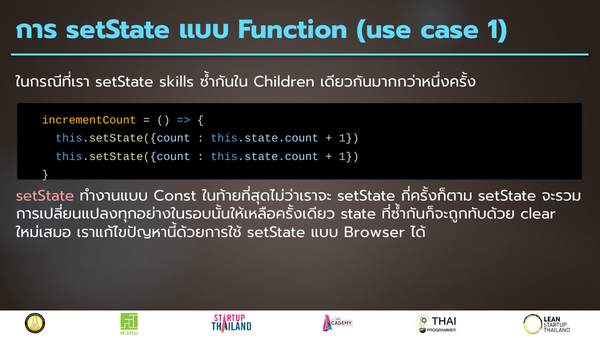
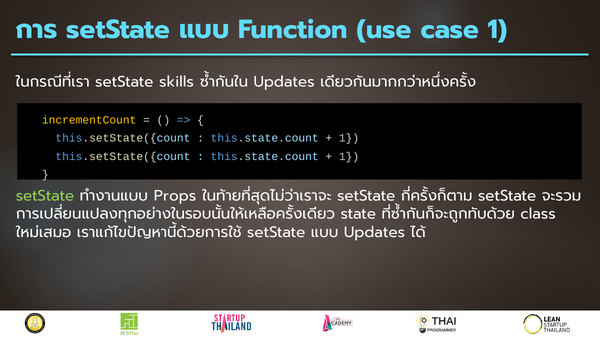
Children: Children -> Updates (284, 81)
setState colour: pink -> light green (45, 196)
Const: Const -> Props (175, 196)
clear: clear -> class (538, 214)
Browser: Browser -> Updates (375, 232)
